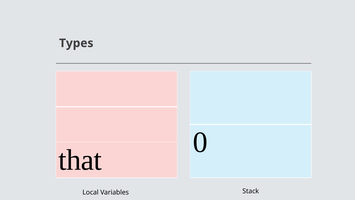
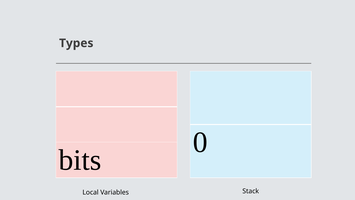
that: that -> bits (80, 160)
